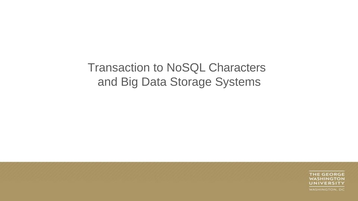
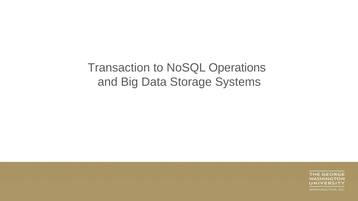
Characters: Characters -> Operations (237, 68)
